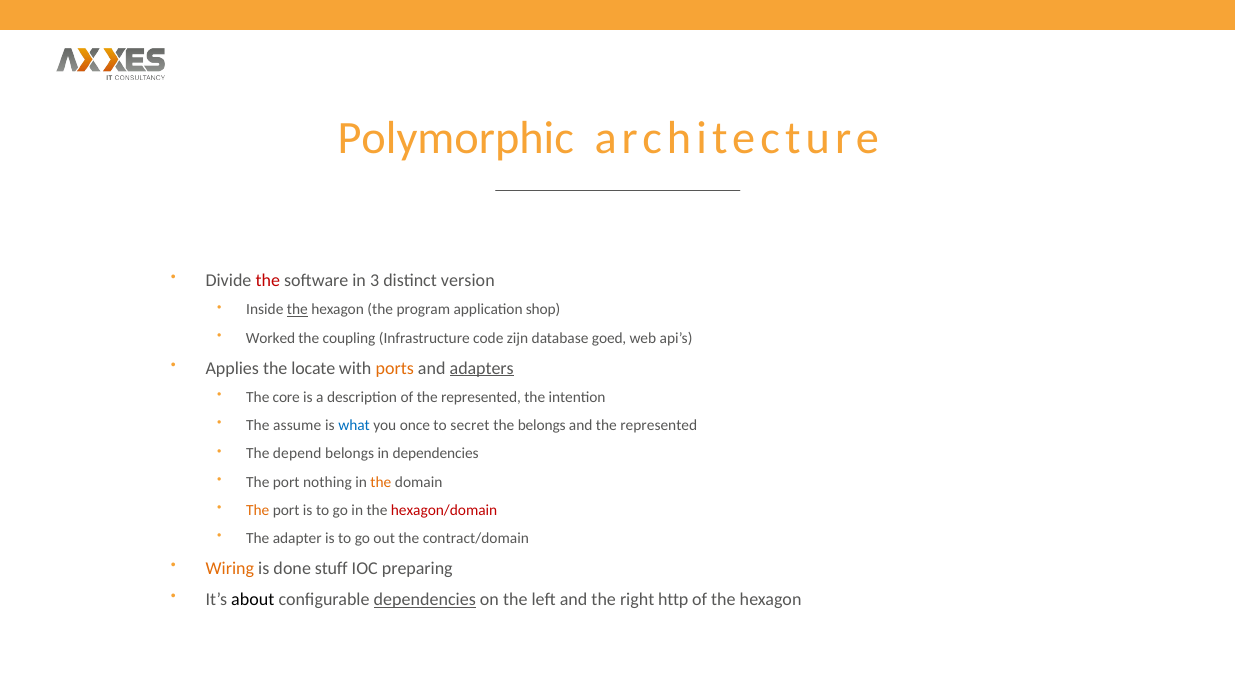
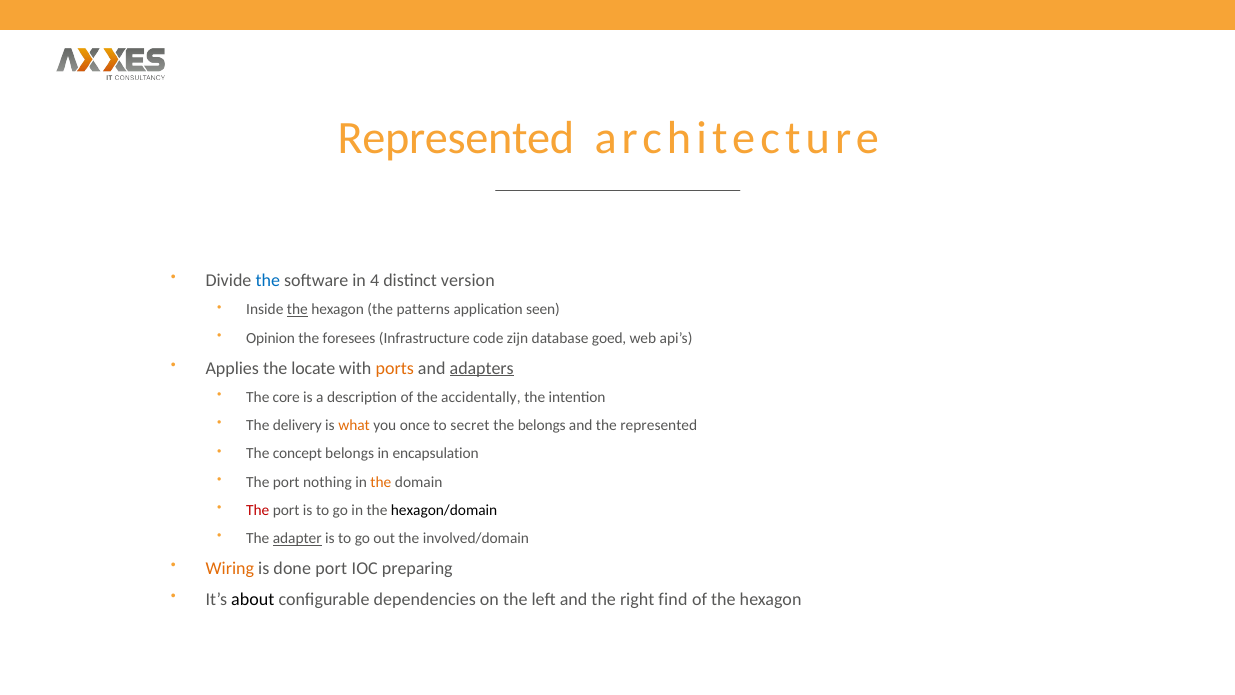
Polymorphic: Polymorphic -> Represented (456, 138)
the colour: red -> blue (268, 280)
3: 3 -> 4 (375, 280)
program: program -> patterns (423, 310)
shop: shop -> seen (543, 310)
Worked: Worked -> Opinion (271, 338)
coupling: coupling -> foresees (349, 338)
of the represented: represented -> accidentally (481, 397)
assume: assume -> delivery (297, 425)
what colour: blue -> orange (354, 425)
depend: depend -> concept (297, 454)
in dependencies: dependencies -> encapsulation (436, 454)
The colour: orange -> red (258, 510)
hexagon/domain colour: red -> black (444, 510)
adapter underline: none -> present (297, 538)
contract/domain: contract/domain -> involved/domain (476, 538)
done stuff: stuff -> port (331, 568)
dependencies underline: present -> none (425, 599)
http: http -> find (673, 599)
